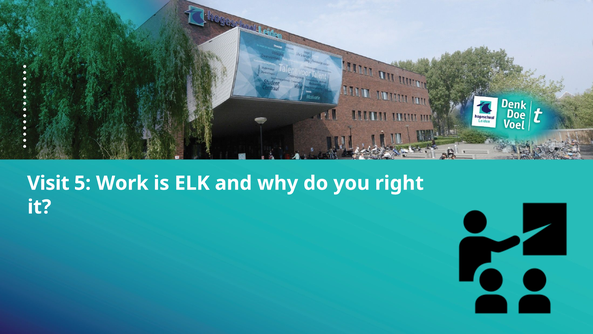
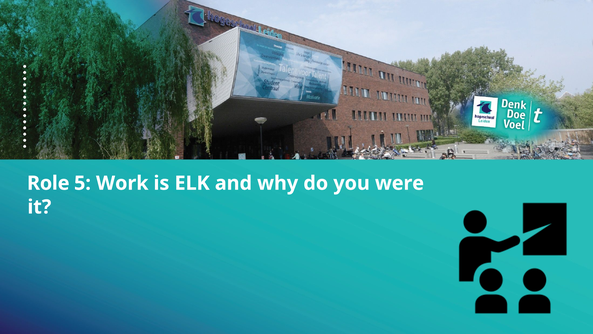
Visit: Visit -> Role (48, 183)
right: right -> were (399, 183)
